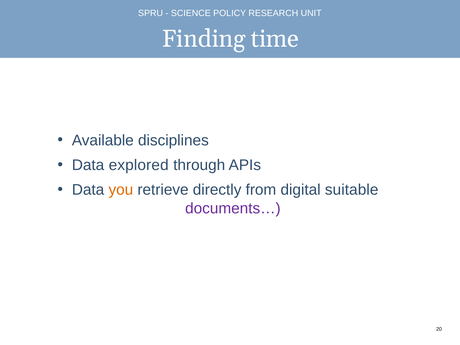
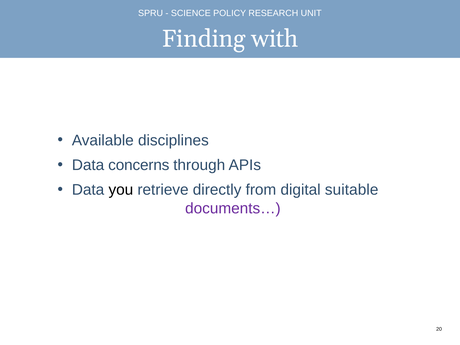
time: time -> with (275, 39)
explored: explored -> concerns (139, 165)
you colour: orange -> black (121, 190)
